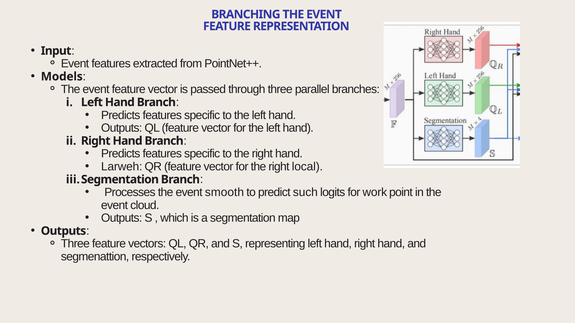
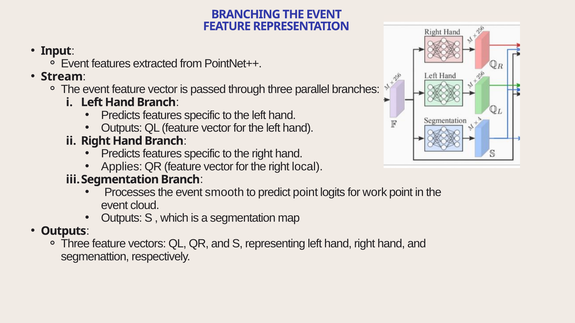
Models: Models -> Stream (62, 77)
Larweh: Larweh -> Applies (122, 167)
predict such: such -> point (305, 193)
